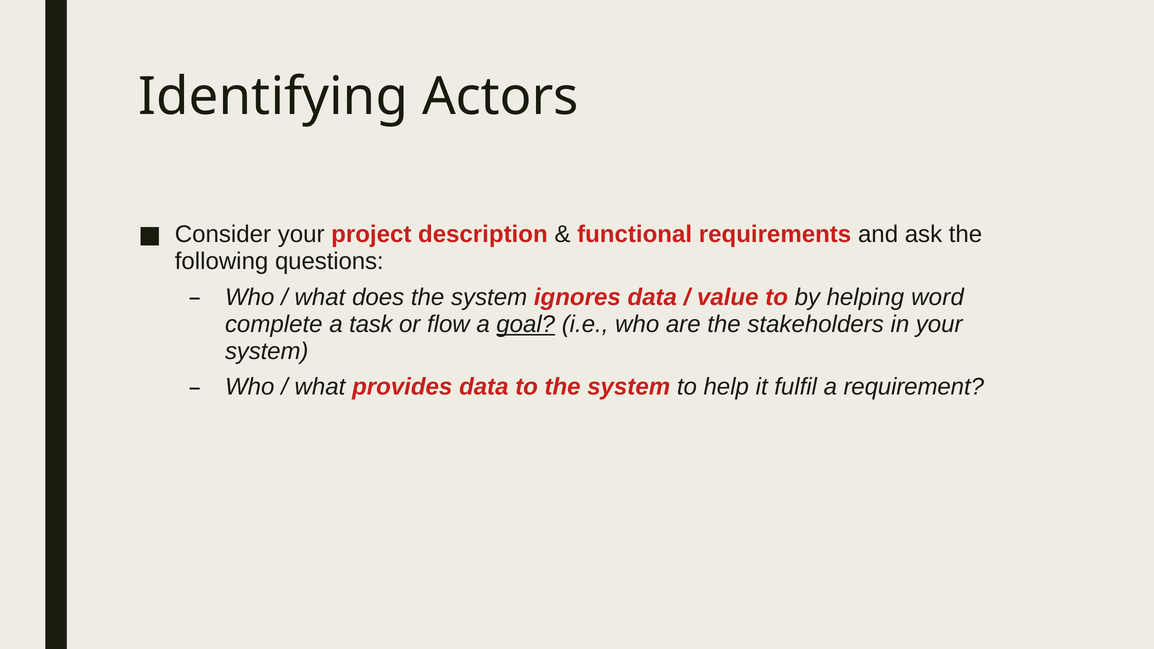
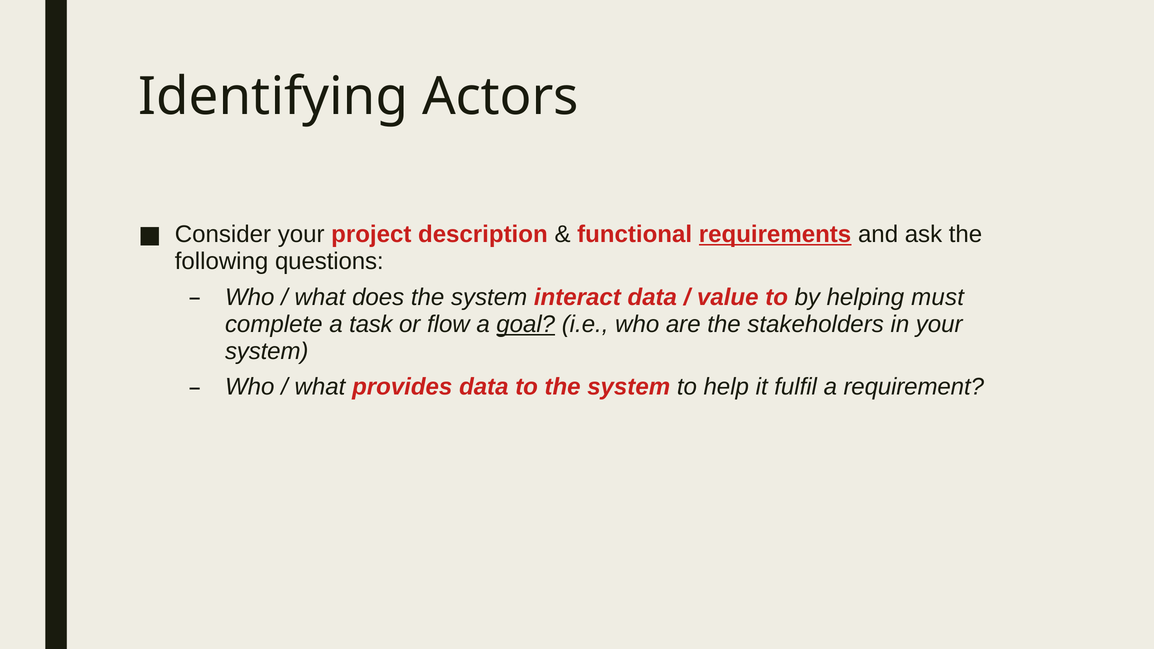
requirements underline: none -> present (775, 234)
ignores: ignores -> interact (577, 297)
word: word -> must (938, 297)
